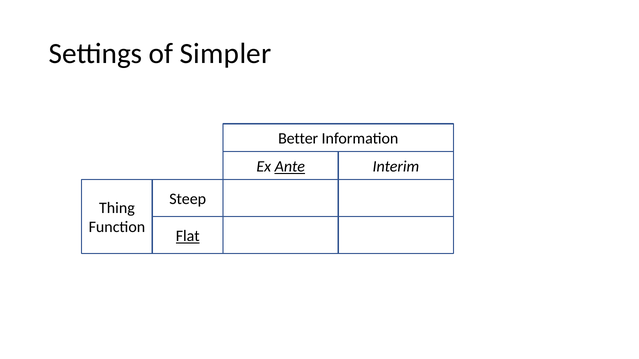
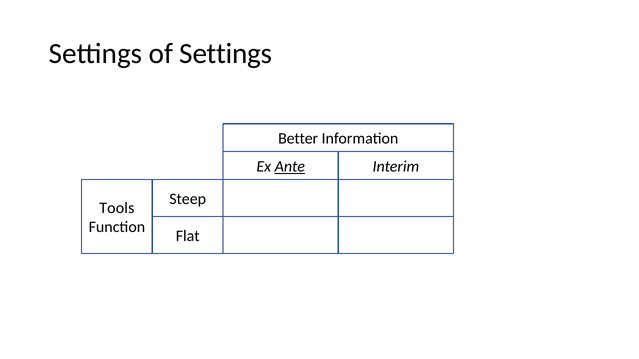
of Simpler: Simpler -> Settings (226, 54)
Thing: Thing -> Tools (117, 208)
Flat underline: present -> none (188, 236)
